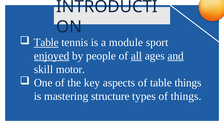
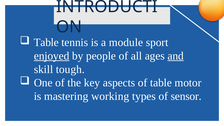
Table underline: present -> none (46, 42)
all underline: present -> none (136, 56)
motor: motor -> tough (70, 69)
table things: things -> motor (188, 83)
structure: structure -> working (110, 96)
of things: things -> sensor (186, 96)
